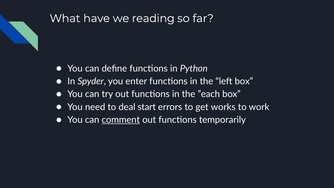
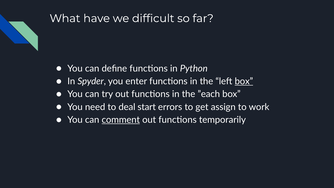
reading: reading -> difficult (153, 18)
box underline: none -> present (244, 81)
works: works -> assign (223, 107)
